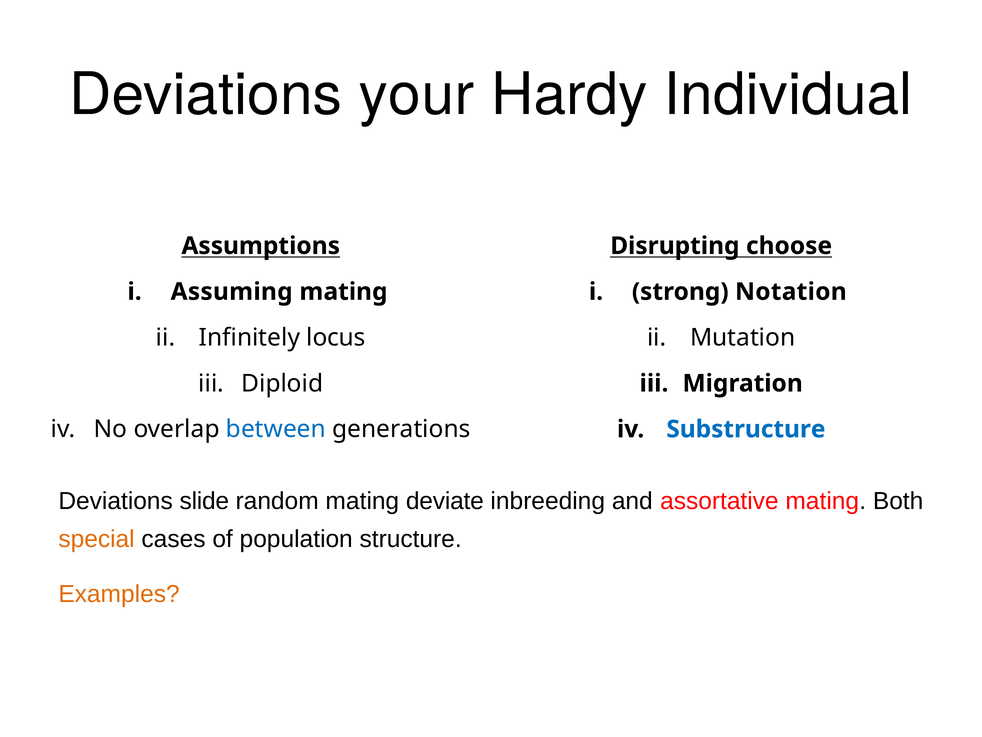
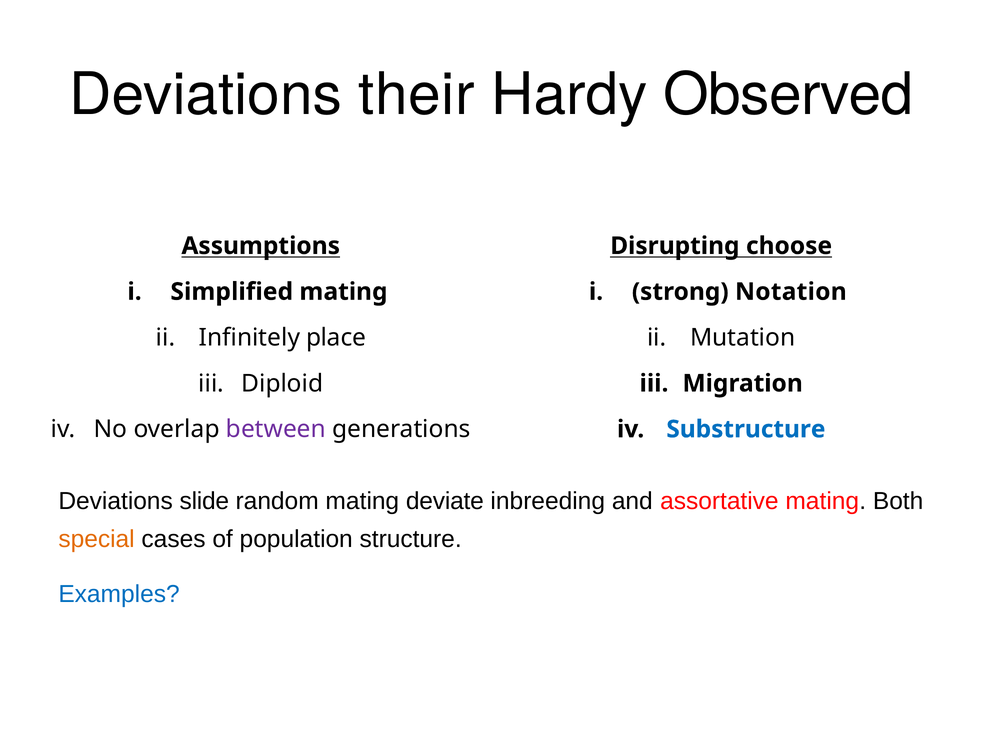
your: your -> their (416, 95)
Individual: Individual -> Observed (789, 95)
Assuming: Assuming -> Simplified (232, 292)
locus: locus -> place (336, 337)
between colour: blue -> purple (276, 429)
Examples colour: orange -> blue (119, 594)
